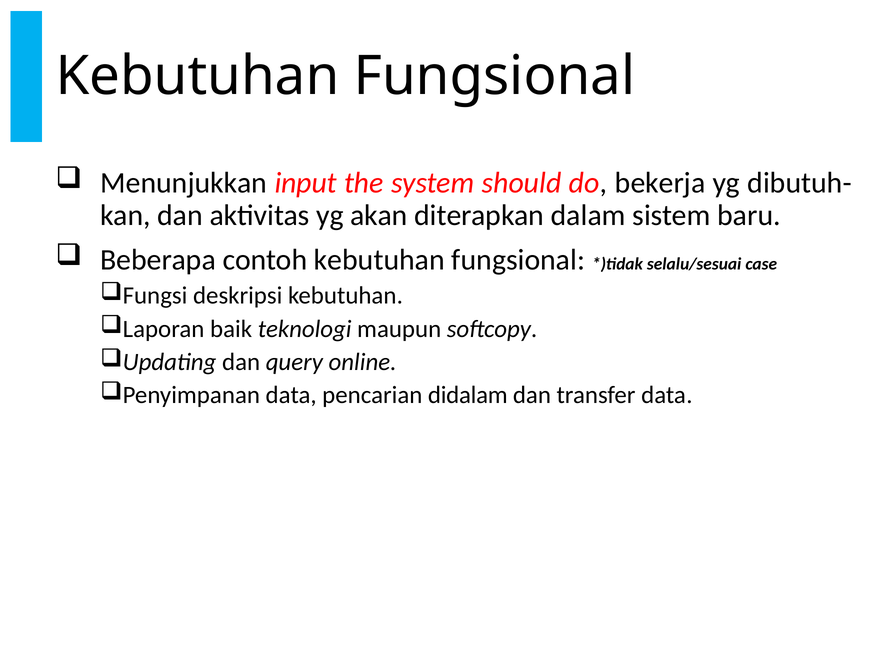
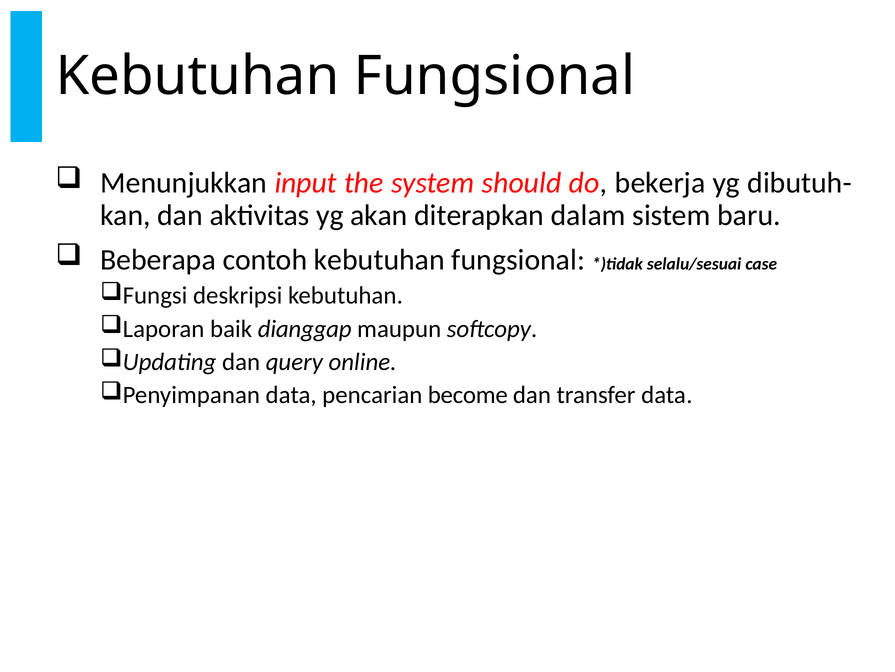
teknologi: teknologi -> dianggap (305, 329)
didalam: didalam -> become (468, 395)
